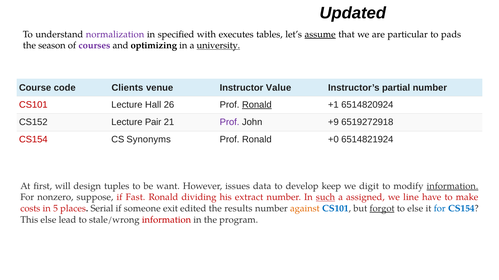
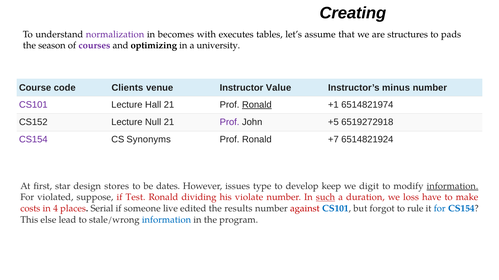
Updated: Updated -> Creating (353, 13)
specified: specified -> becomes (176, 34)
assume underline: present -> none (320, 34)
particular: particular -> structures (408, 34)
university underline: present -> none (218, 46)
partial: partial -> minus (396, 88)
CS101 colour: red -> purple (33, 105)
Hall 26: 26 -> 21 (169, 105)
6514820924: 6514820924 -> 6514821974 (367, 105)
Pair: Pair -> Null (153, 122)
+9: +9 -> +5 (333, 122)
CS154 colour: red -> purple (33, 140)
+0: +0 -> +7 (333, 140)
will: will -> star (63, 186)
tuples: tuples -> stores (117, 186)
want: want -> dates (168, 186)
data: data -> type (262, 186)
nonzero: nonzero -> violated (55, 198)
Fast: Fast -> Test (135, 198)
extract: extract -> violate (249, 198)
assigned: assigned -> duration (365, 198)
line: line -> loss (411, 198)
5: 5 -> 4 (56, 209)
exit: exit -> live (170, 209)
against colour: orange -> red (305, 209)
forgot underline: present -> none (382, 209)
to else: else -> rule (415, 209)
information colour: red -> blue (166, 220)
